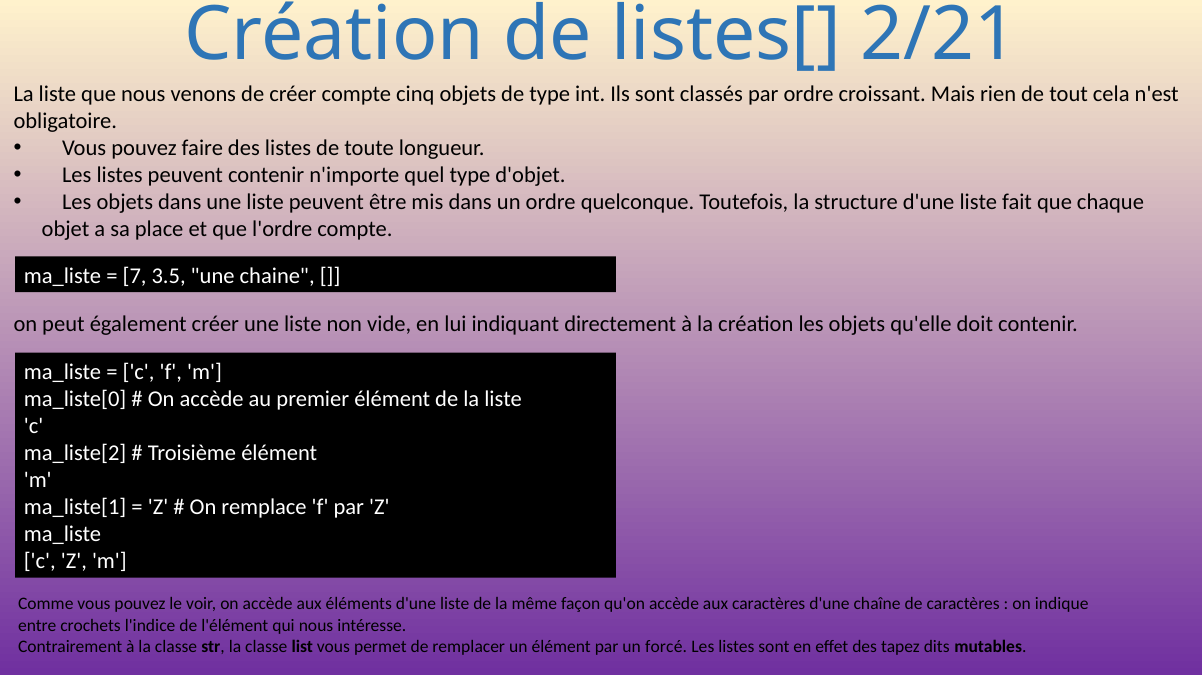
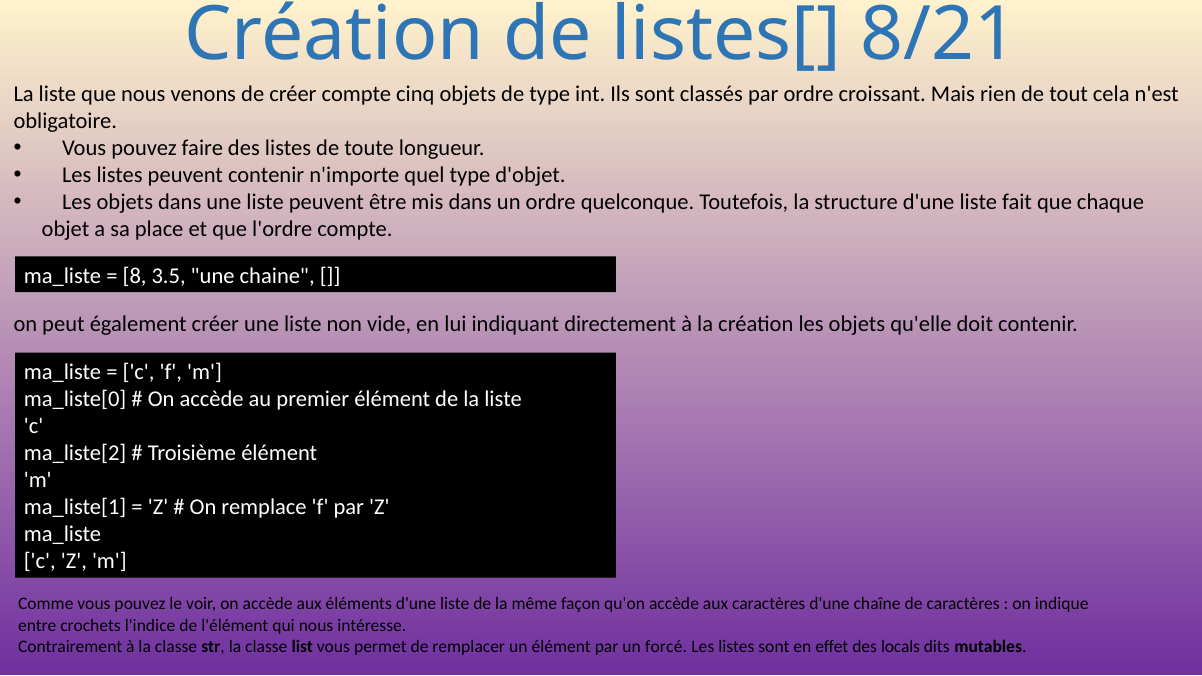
2/21: 2/21 -> 8/21 (939, 34)
7: 7 -> 8 (135, 276)
tapez: tapez -> locals (901, 646)
